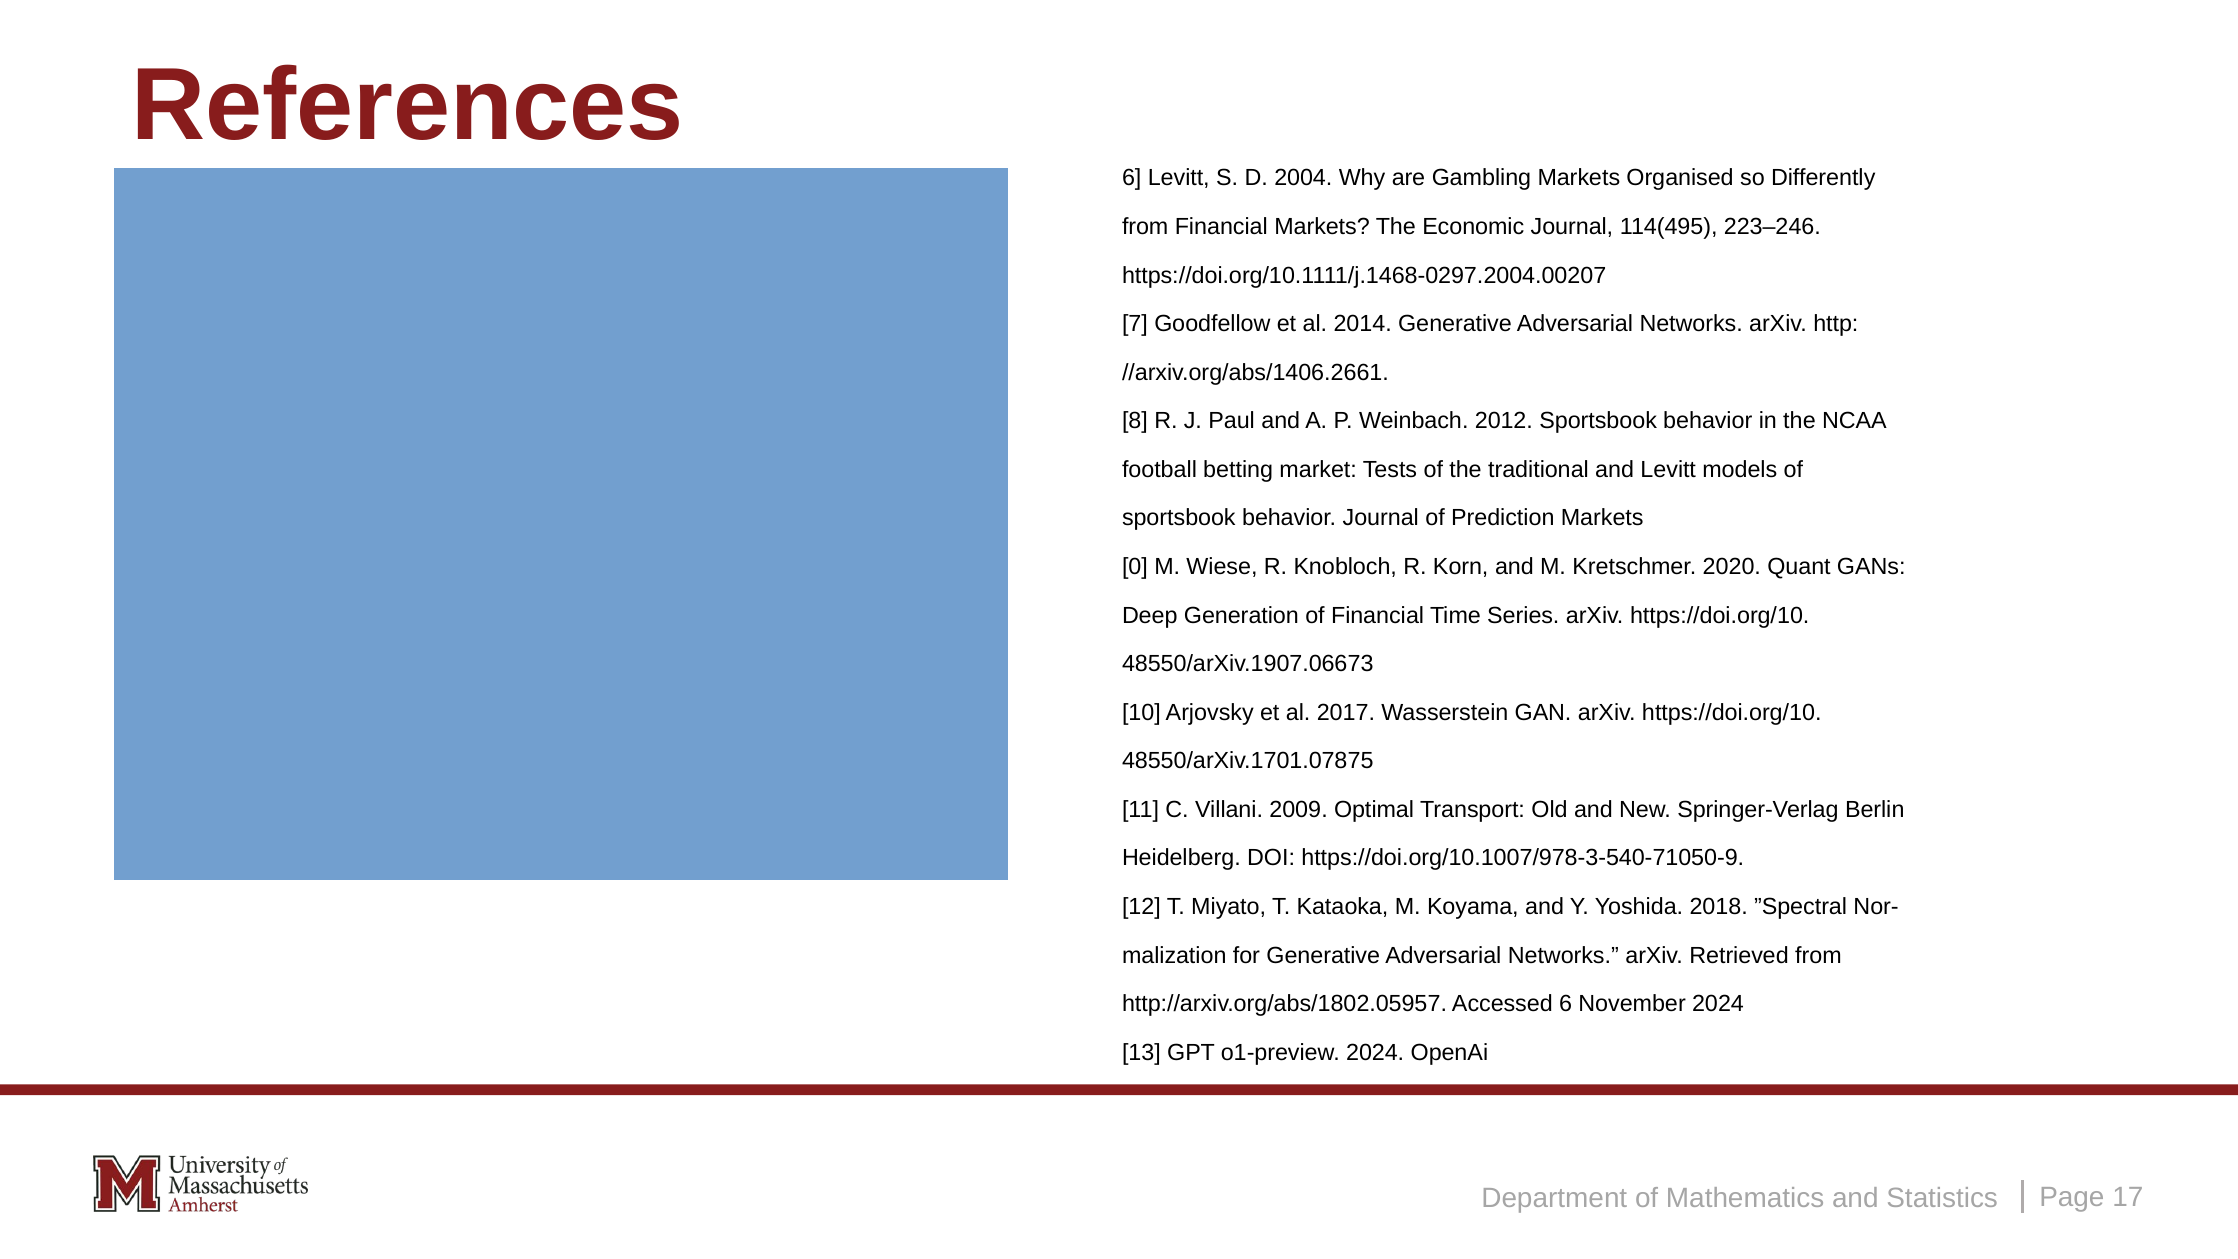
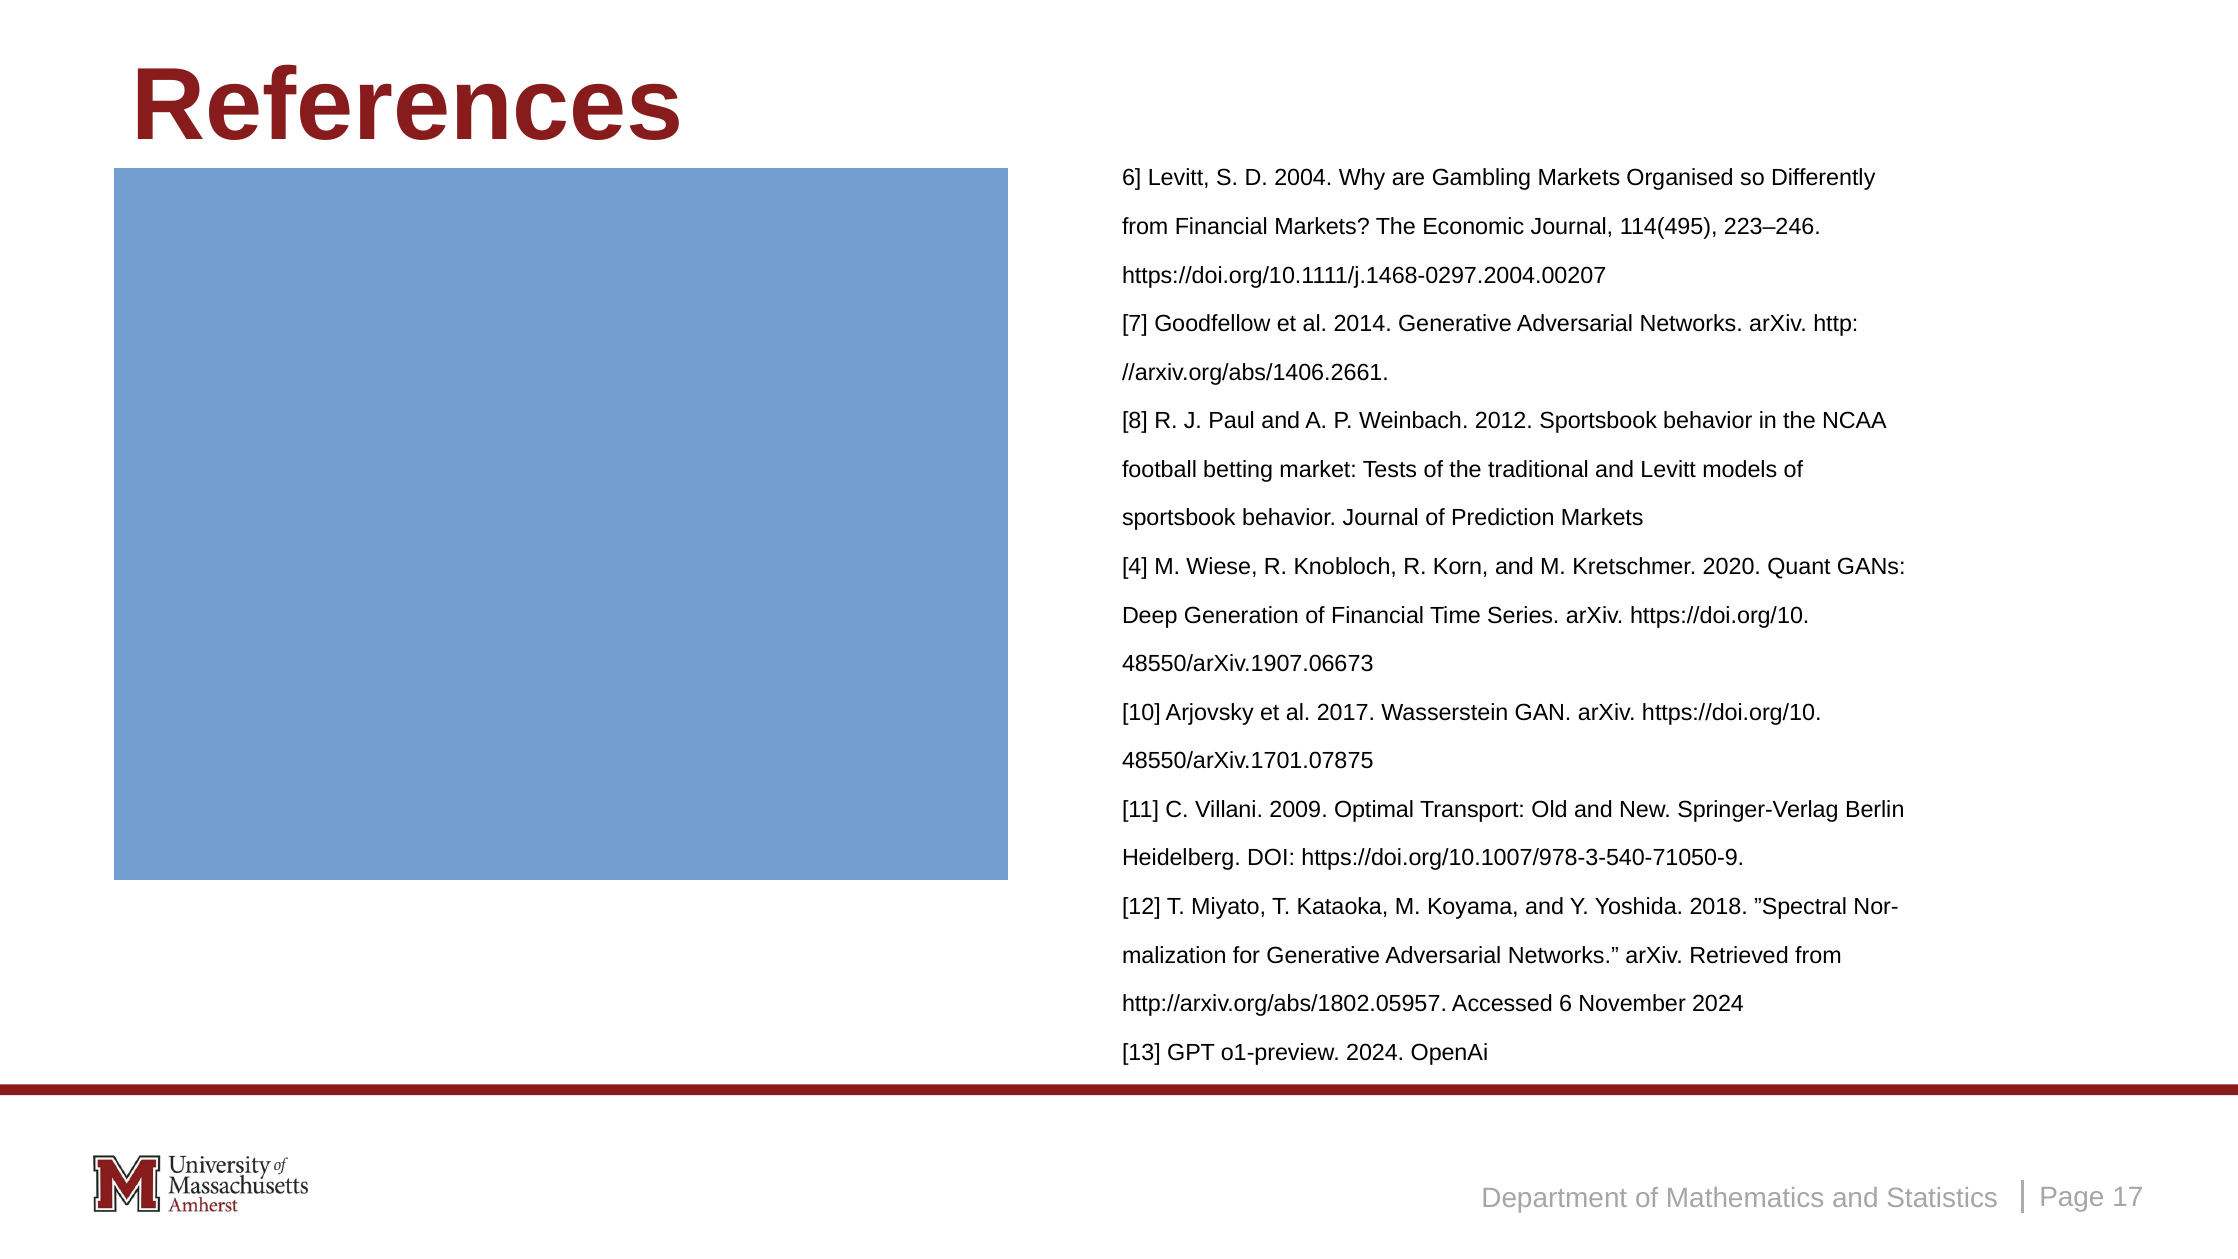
0: 0 -> 4 (1135, 567)
